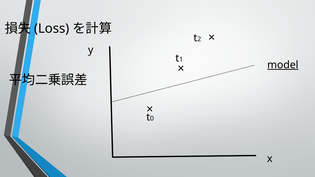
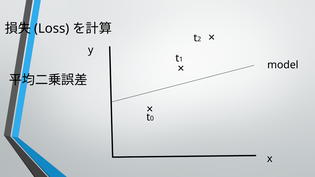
model underline: present -> none (283, 65)
